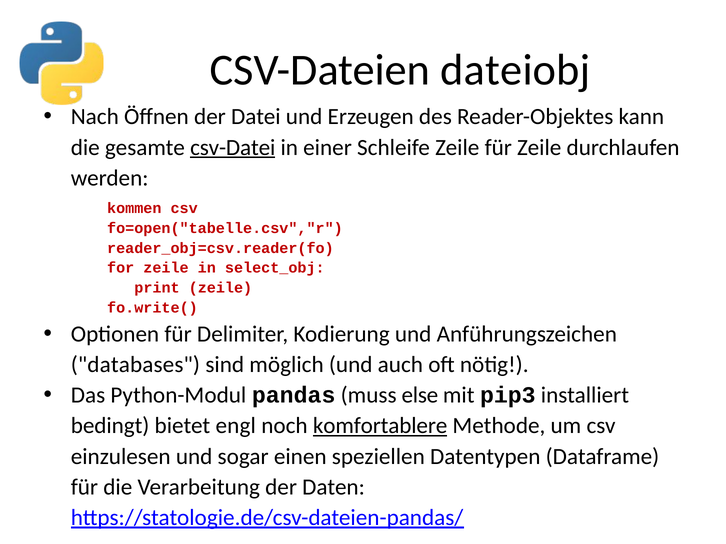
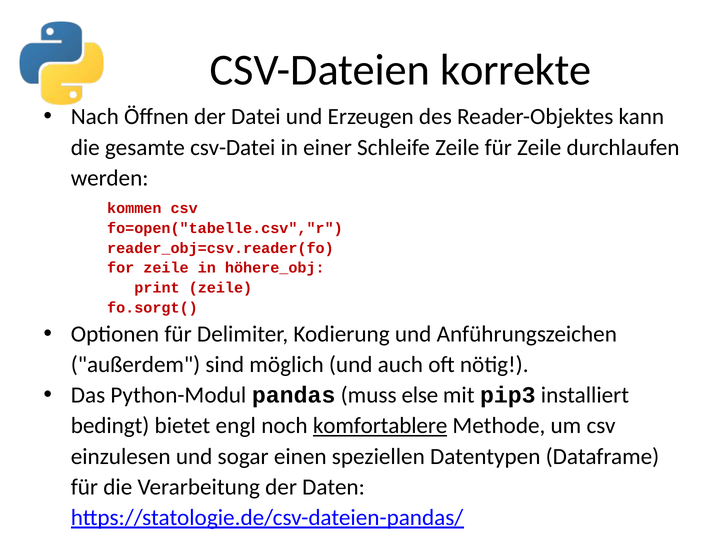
dateiobj: dateiobj -> korrekte (516, 70)
csv-Datei underline: present -> none (233, 148)
select_obj: select_obj -> höhere_obj (275, 268)
fo.write(: fo.write( -> fo.sorgt( (152, 308)
databases: databases -> außerdem (135, 365)
